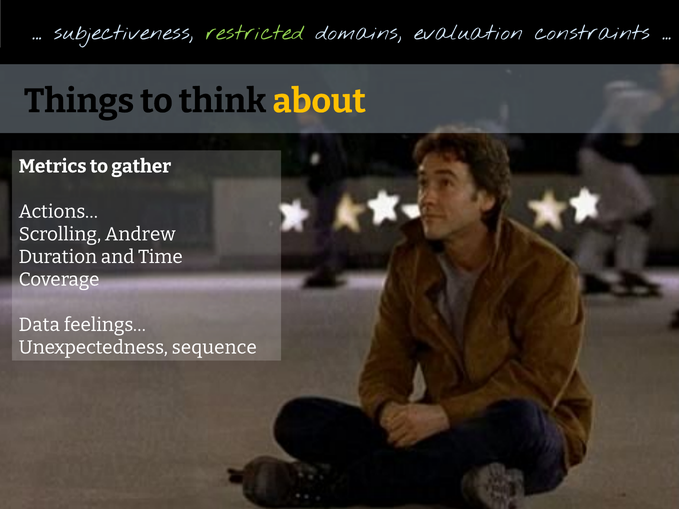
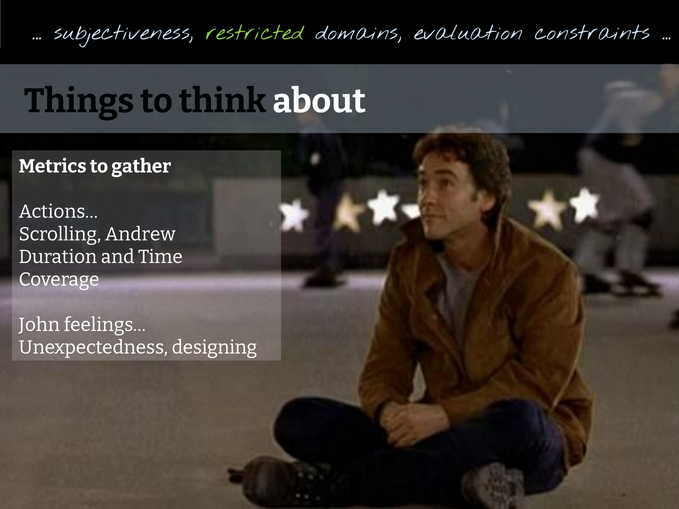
about colour: yellow -> white (319, 101)
Data: Data -> John (39, 325)
sequence: sequence -> designing (214, 347)
